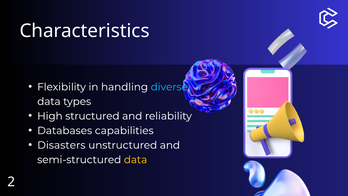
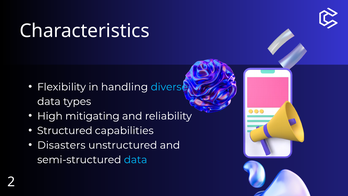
structured: structured -> mitigating (92, 116)
Databases: Databases -> Structured (65, 130)
data colour: yellow -> light blue (136, 160)
